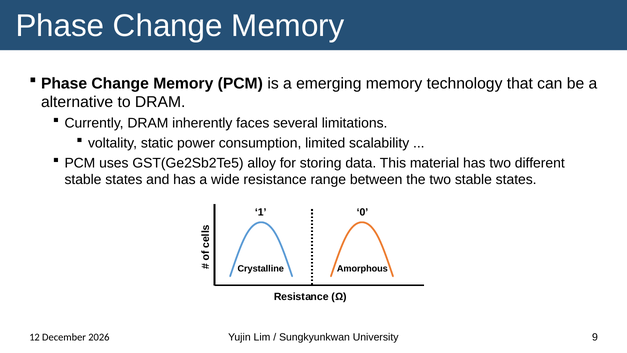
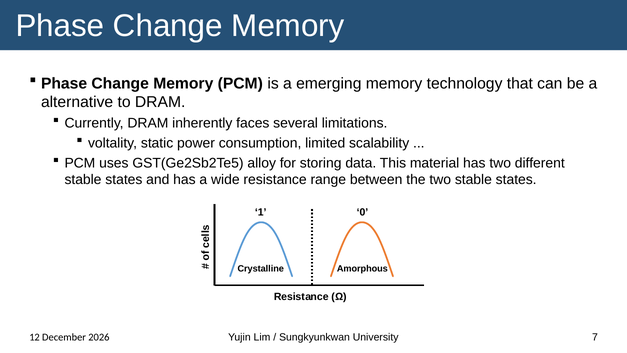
9: 9 -> 7 (595, 337)
